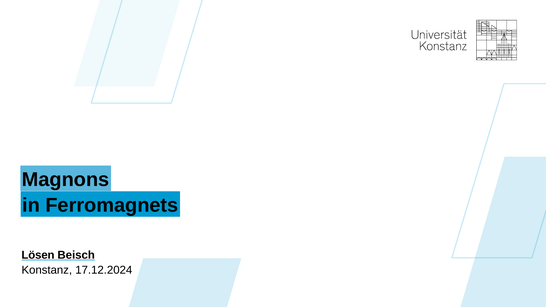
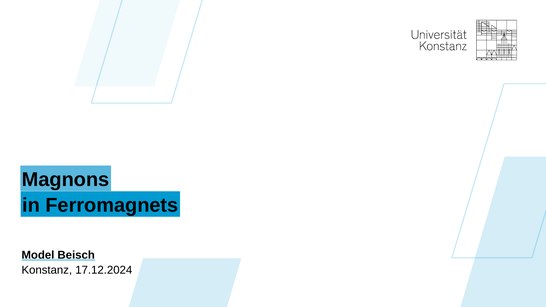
Lösen: Lösen -> Model (38, 255)
